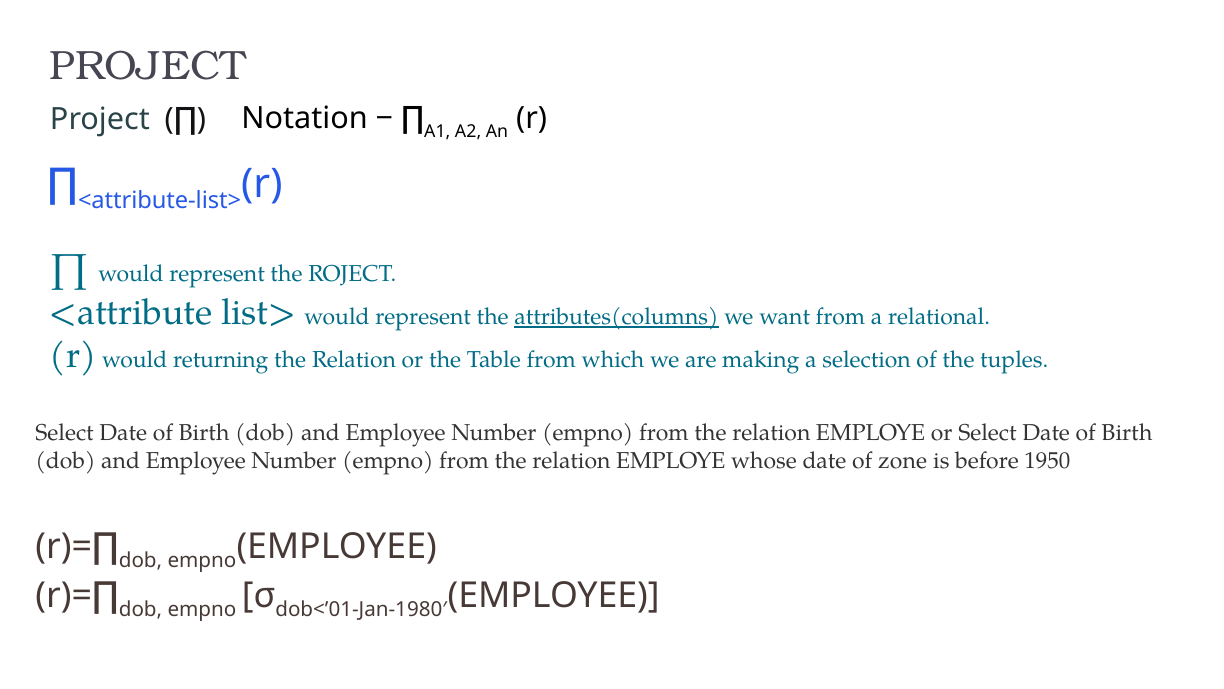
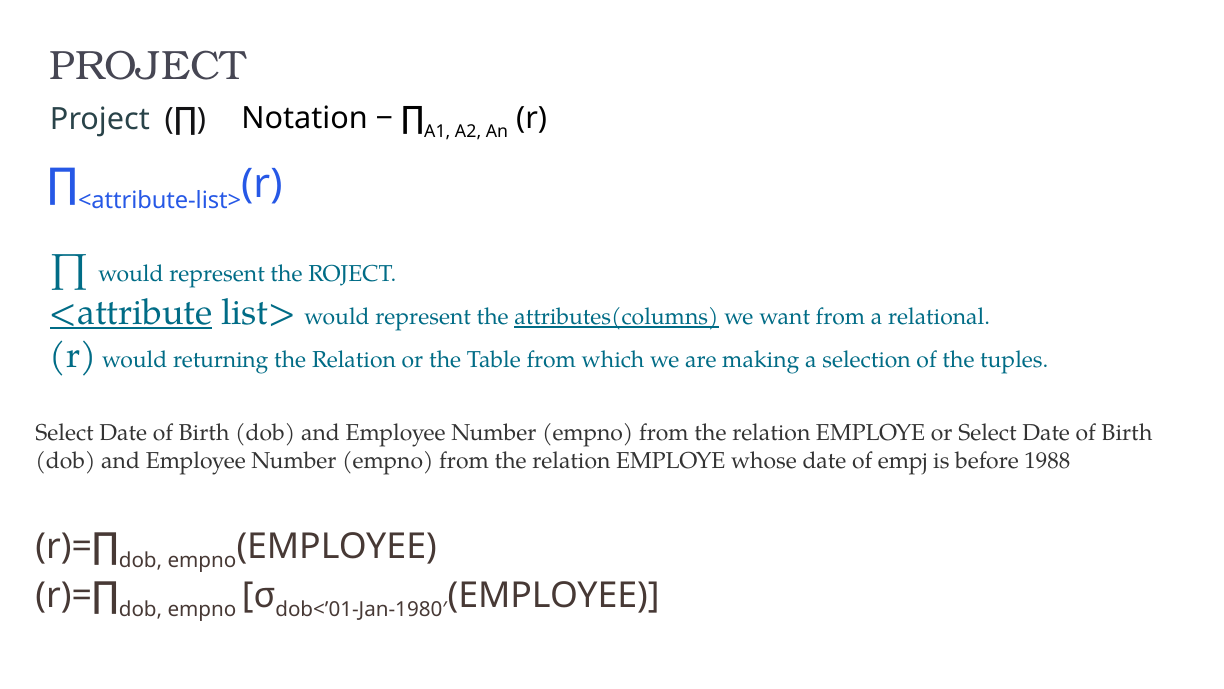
<attribute underline: none -> present (131, 313)
zone: zone -> empj (903, 460)
1950: 1950 -> 1988 (1047, 460)
